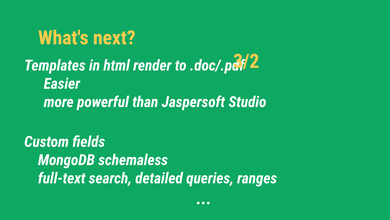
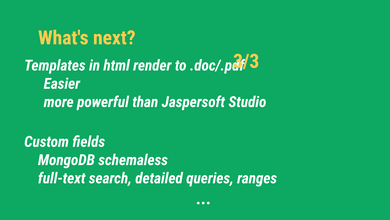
3/2: 3/2 -> 3/3 (246, 61)
